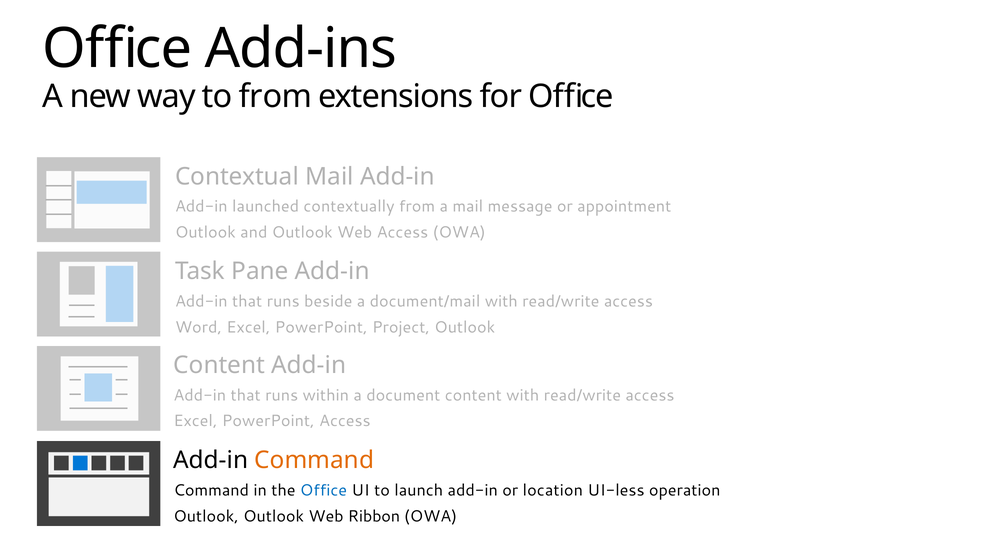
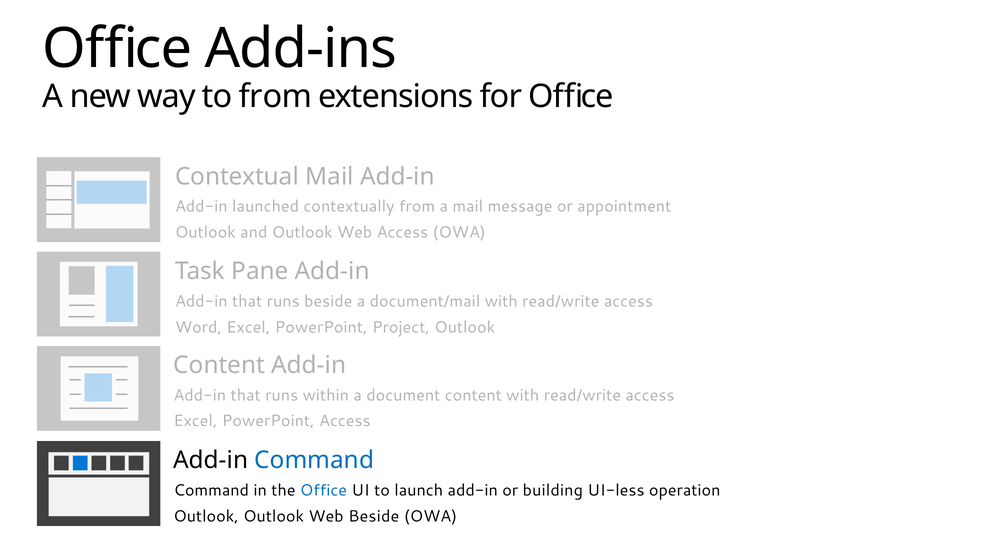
Command colour: orange -> blue (314, 460)
location: location -> building (553, 490)
Web Ribbon: Ribbon -> Beside (374, 516)
